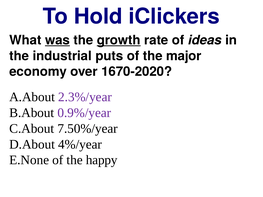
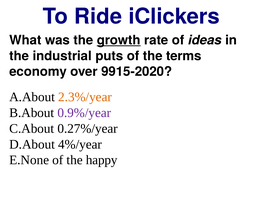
Hold: Hold -> Ride (98, 17)
was underline: present -> none (57, 40)
major: major -> terms (184, 56)
1670-2020: 1670-2020 -> 9915-2020 (137, 72)
2.3%/year colour: purple -> orange (85, 97)
7.50%/year: 7.50%/year -> 0.27%/year (88, 129)
